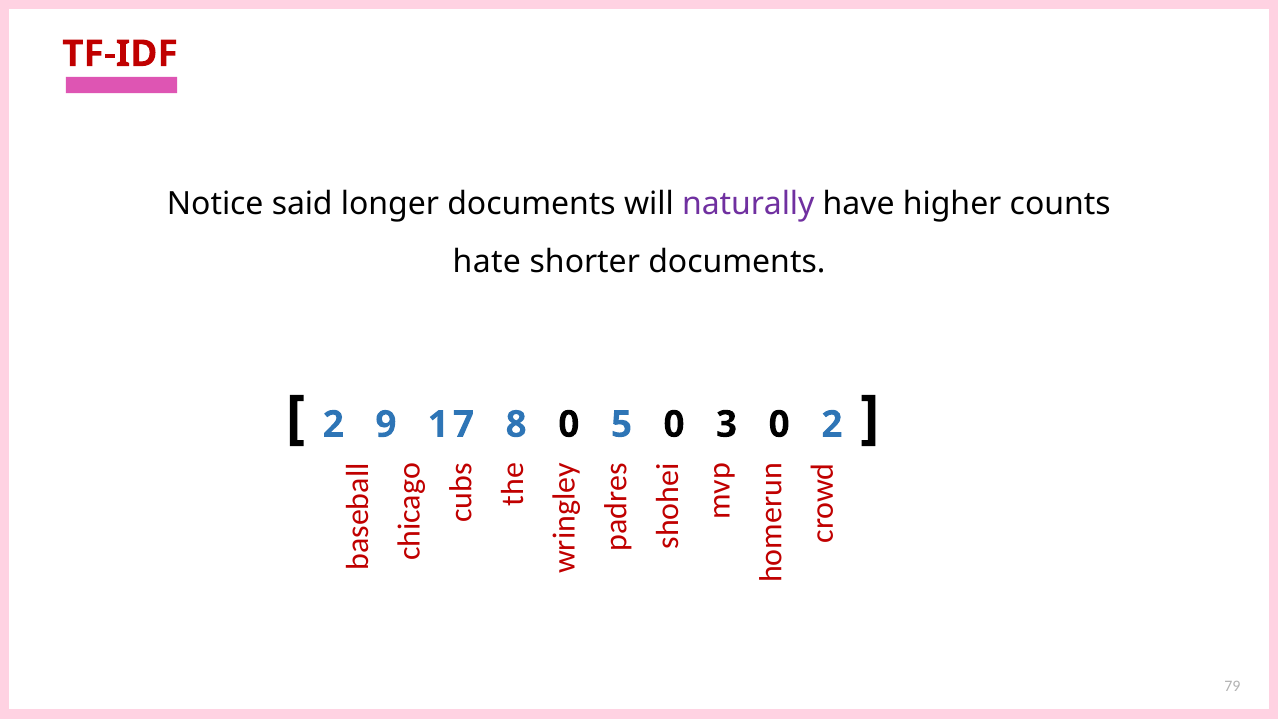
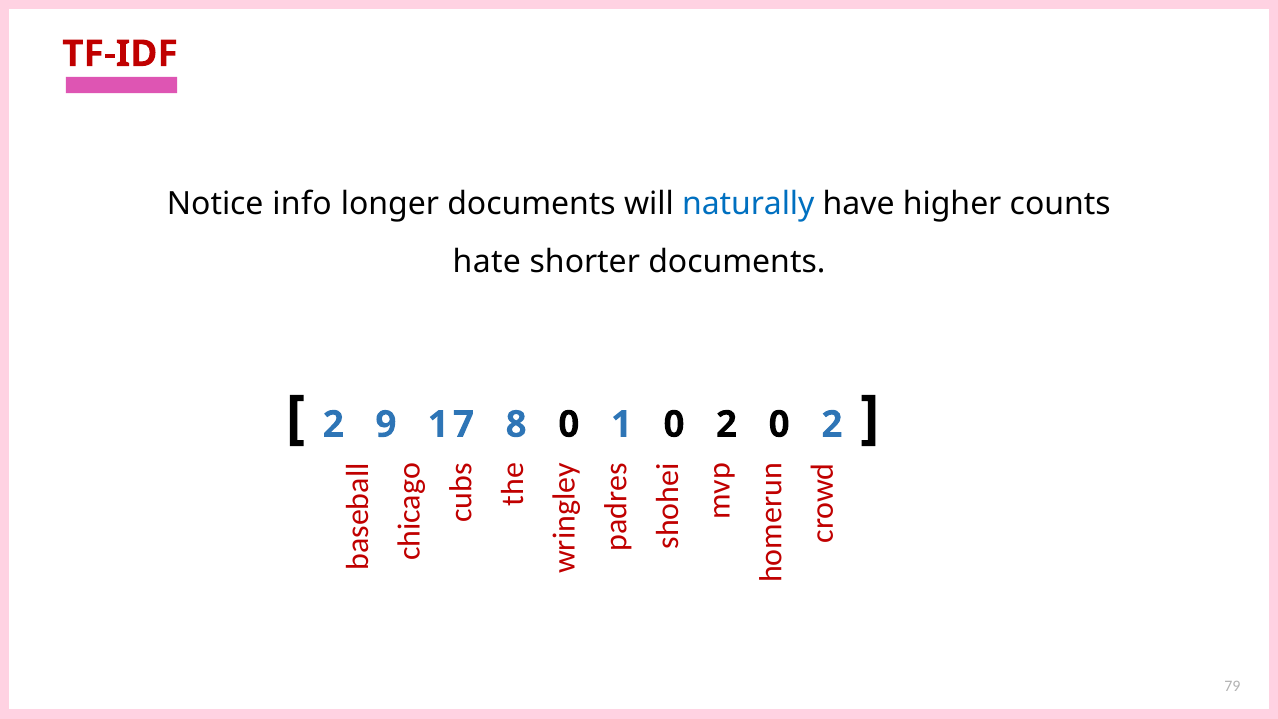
said: said -> info (302, 204)
naturally colour: purple -> blue (748, 204)
5: 5 -> 1 (622, 424)
3: 3 -> 2 (727, 424)
